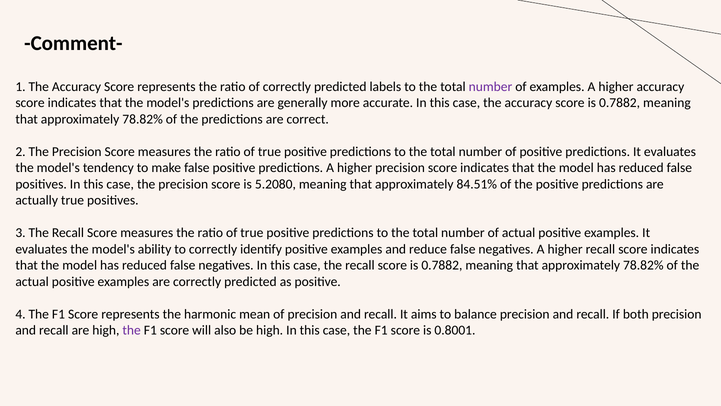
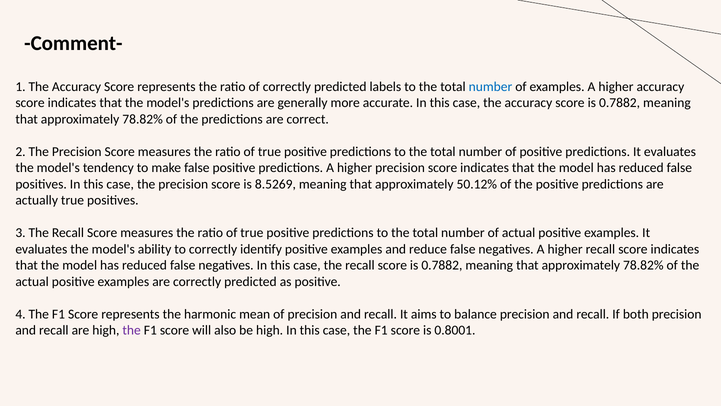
number colour: purple -> blue (490, 87)
5.2080: 5.2080 -> 8.5269 (275, 184)
84.51%: 84.51% -> 50.12% (477, 184)
